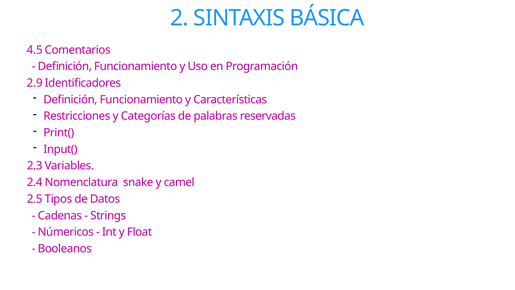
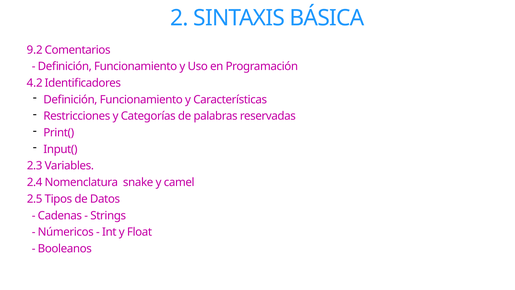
4.5: 4.5 -> 9.2 (35, 50)
2.9: 2.9 -> 4.2 (35, 83)
